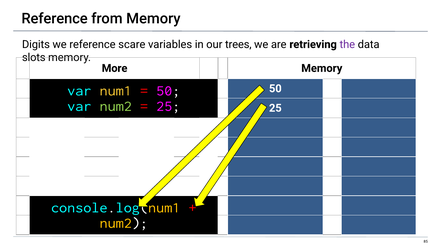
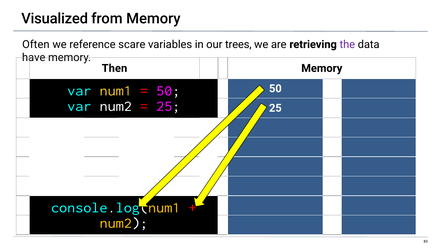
Reference: Reference -> Visualized (55, 19)
Digits: Digits -> Often (36, 44)
slots: slots -> have (34, 58)
More: More -> Then (114, 68)
num2 colour: light green -> white (116, 106)
